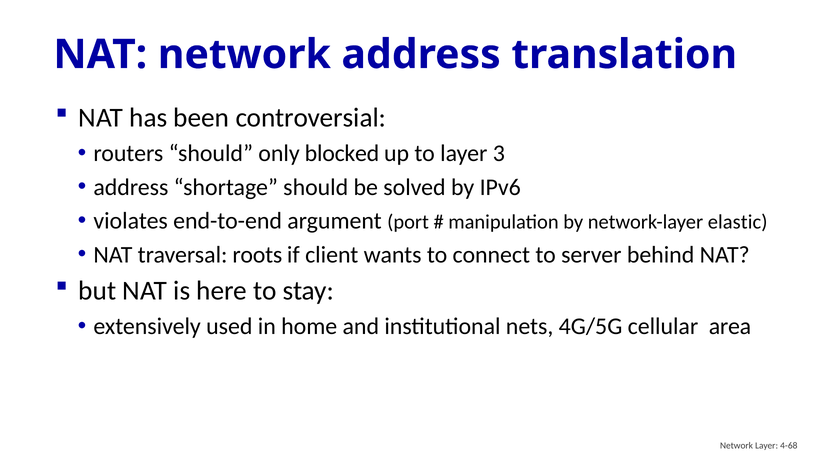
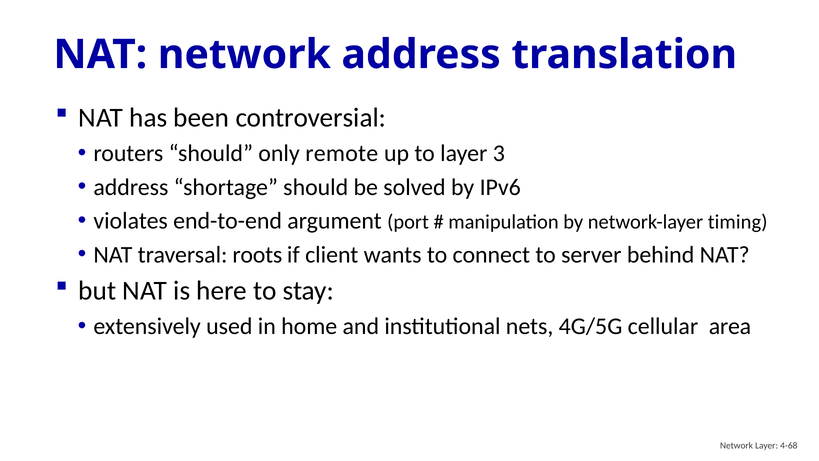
blocked: blocked -> remote (342, 153)
elastic: elastic -> timing (738, 222)
